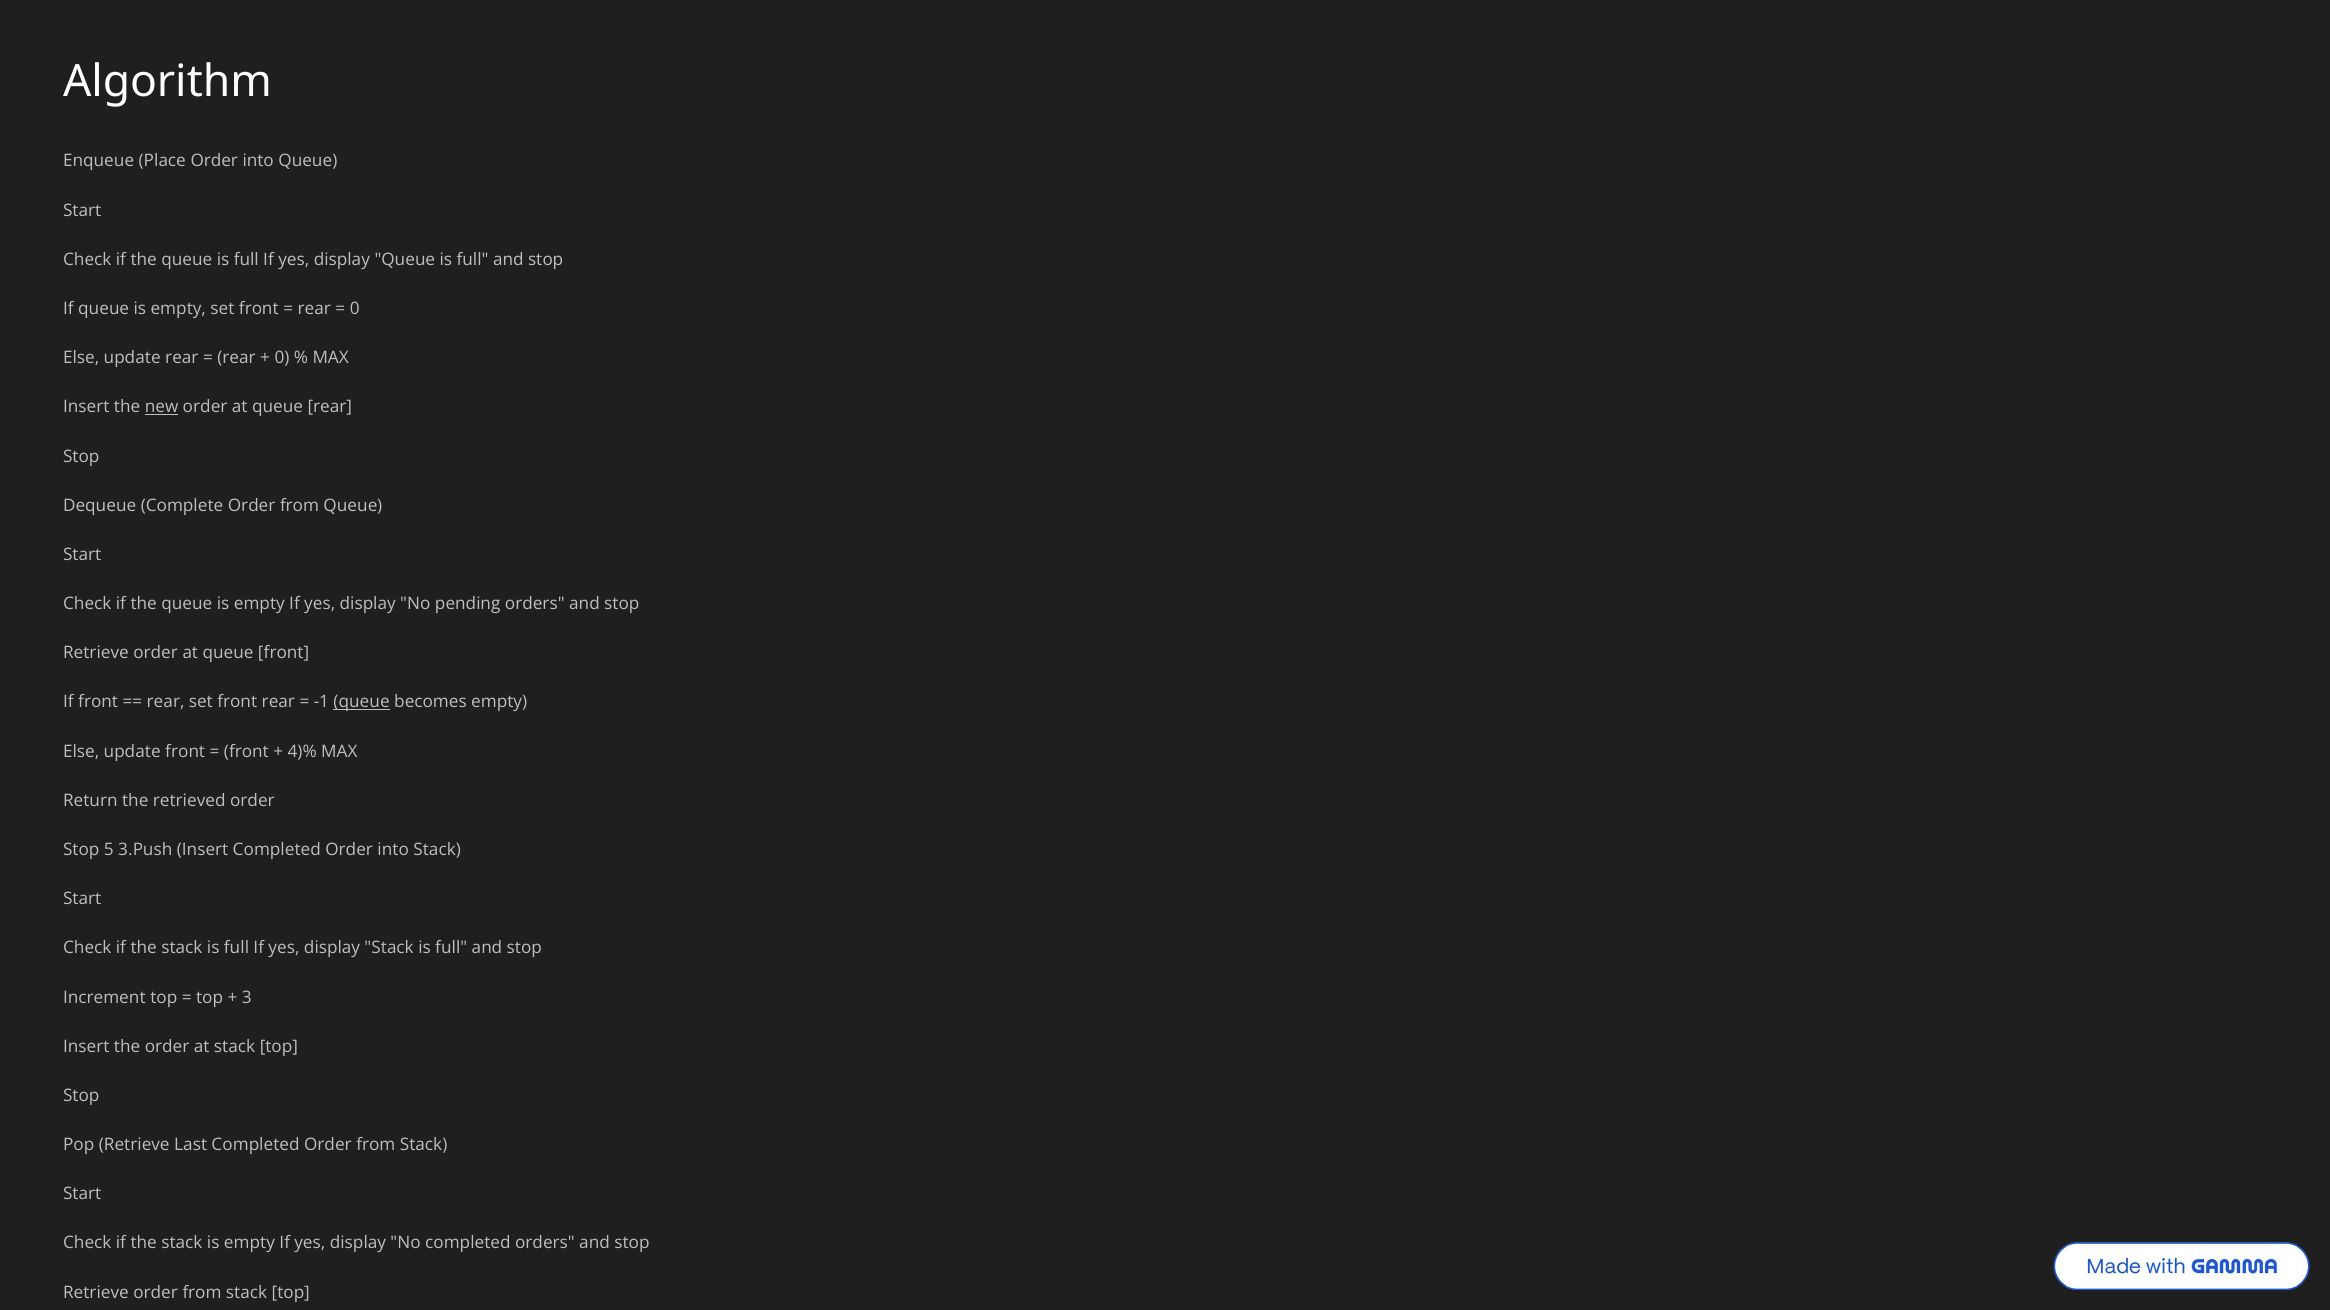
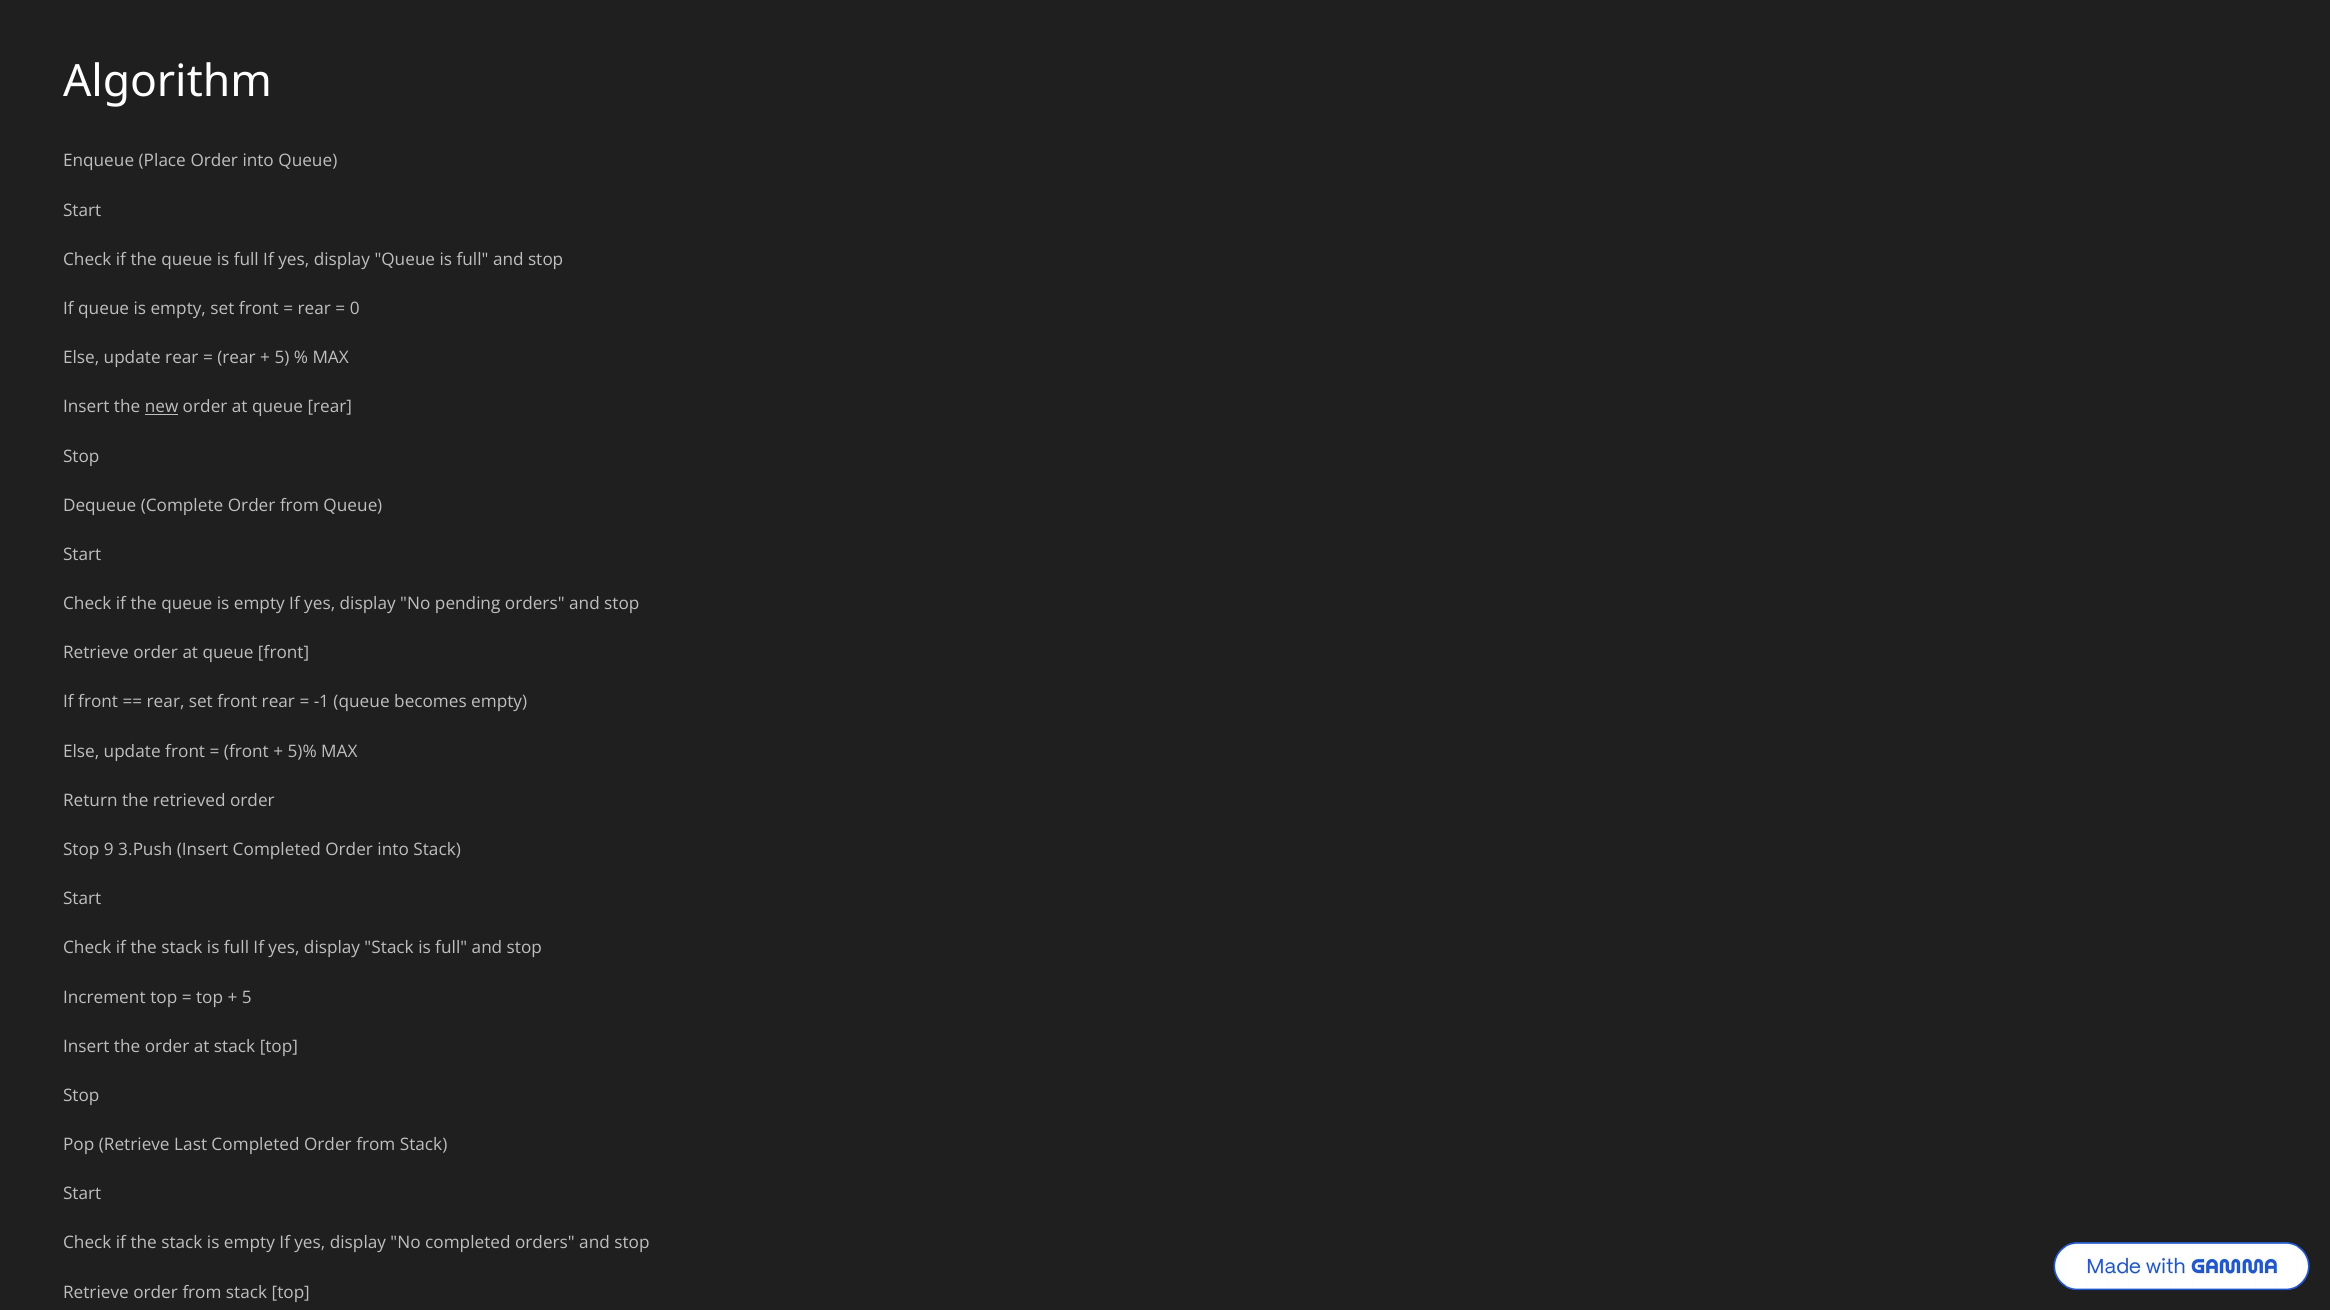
0: 0 -> 5 (282, 358)
queue underline: present -> none (362, 703)
4)%: 4)% -> 5)% (302, 752)
5: 5 -> 9 (109, 850)
3: 3 -> 5 (247, 998)
